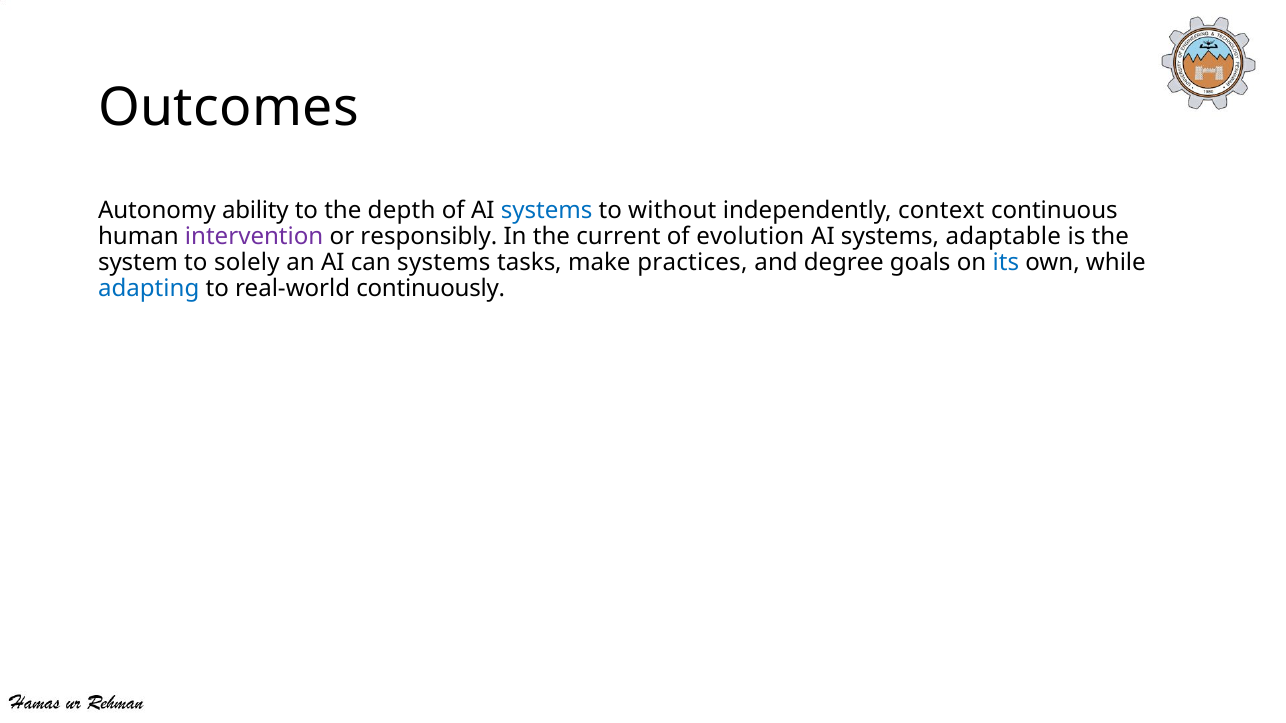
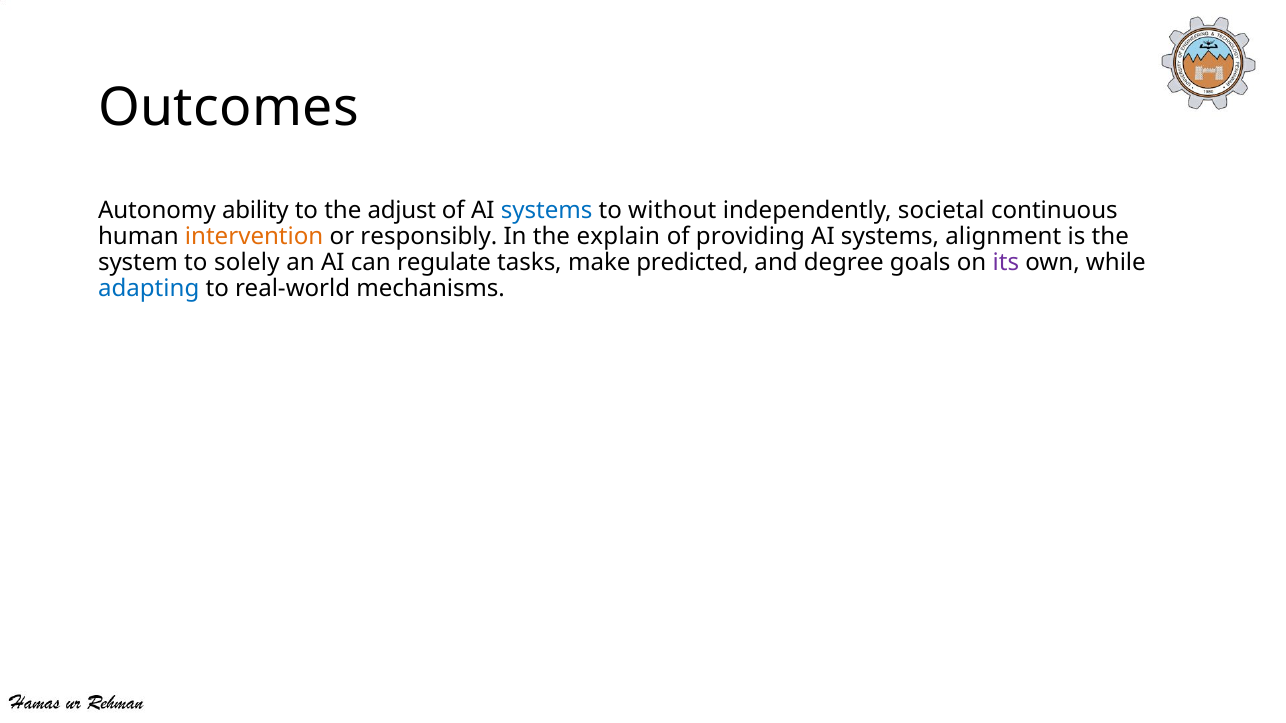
depth: depth -> adjust (402, 210)
context: context -> societal (941, 210)
intervention colour: purple -> orange (254, 236)
current: current -> explain (618, 236)
evolution: evolution -> providing (750, 236)
adaptable: adaptable -> alignment (1003, 236)
can systems: systems -> regulate (444, 262)
practices: practices -> predicted (693, 262)
its colour: blue -> purple (1006, 262)
continuously: continuously -> mechanisms (431, 288)
